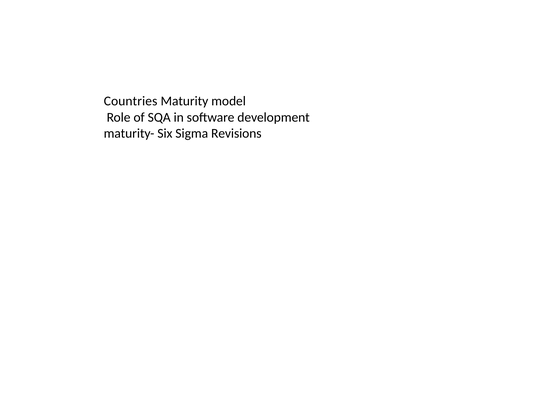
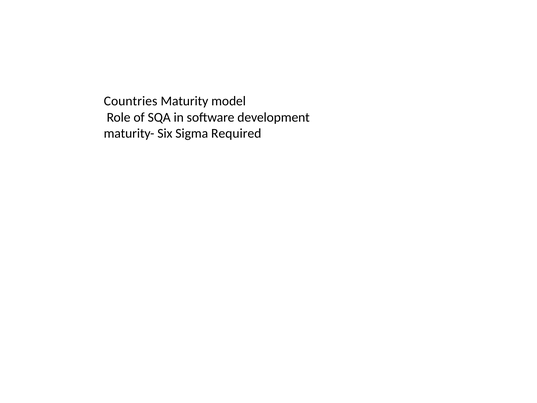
Revisions: Revisions -> Required (236, 133)
